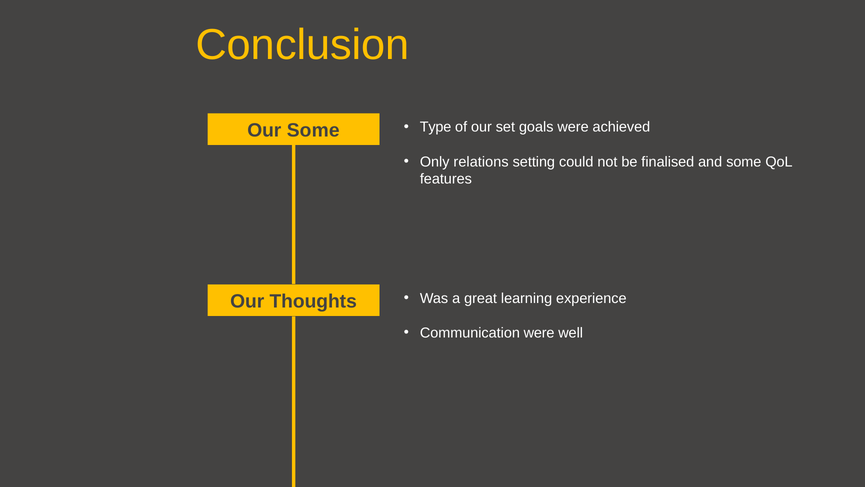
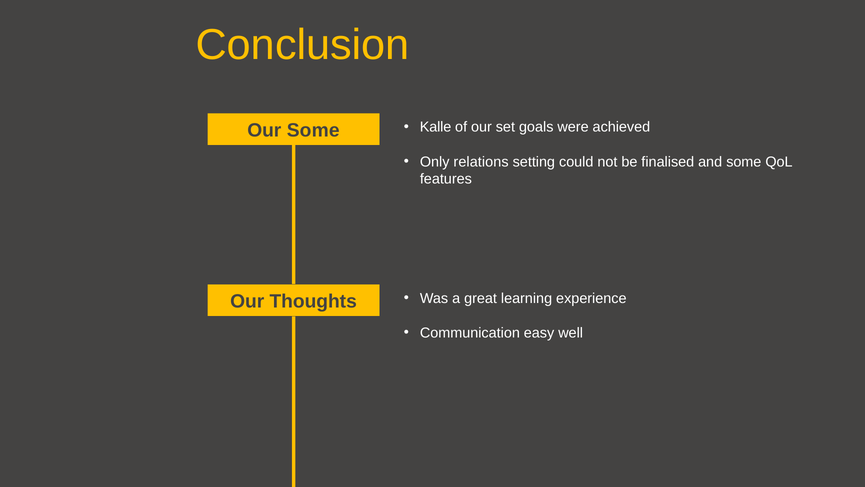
Type: Type -> Kalle (436, 127)
Communication were: were -> easy (539, 333)
